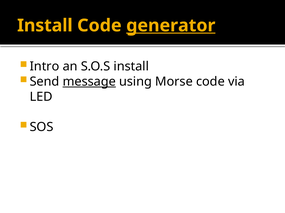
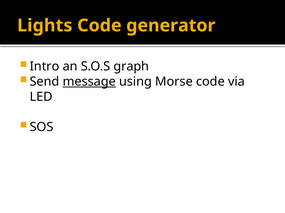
Install: Install -> Lights (45, 26)
generator underline: present -> none (171, 26)
S.O.S install: install -> graph (131, 67)
